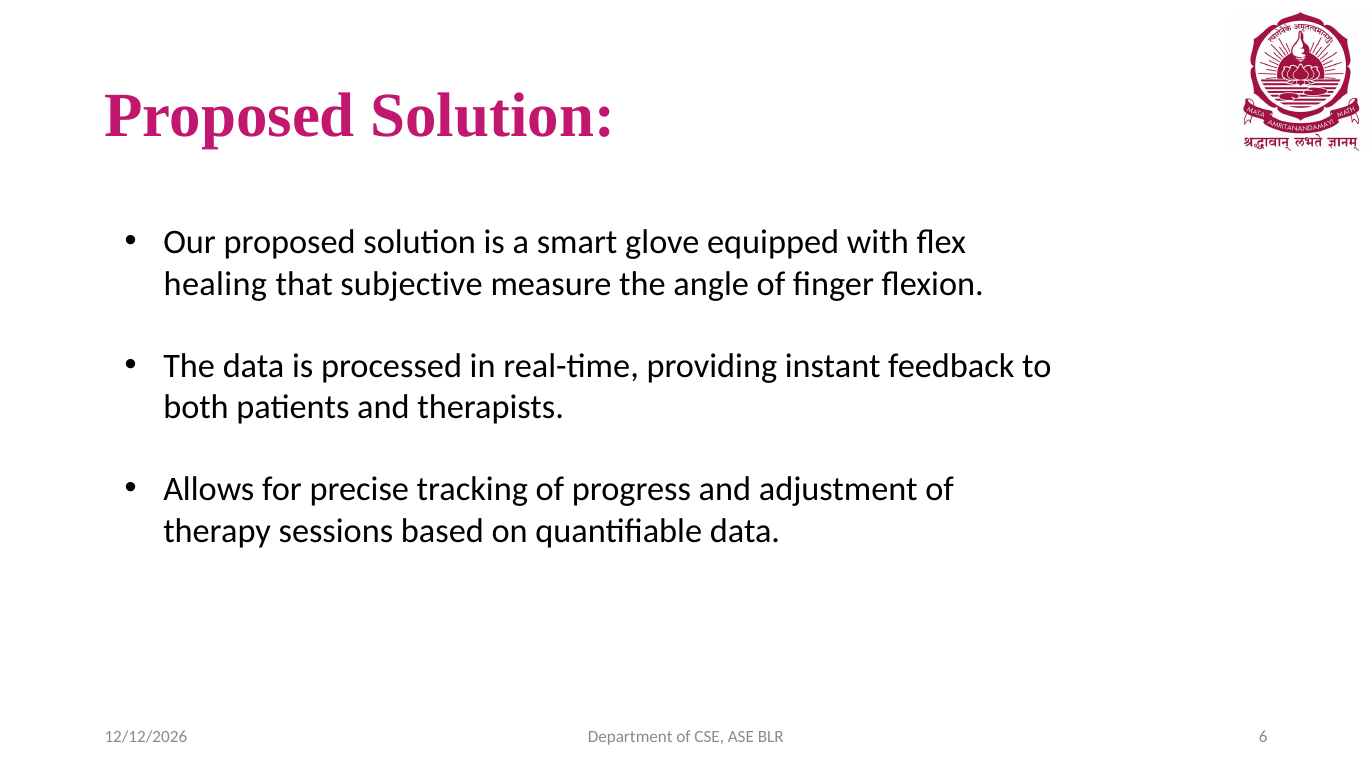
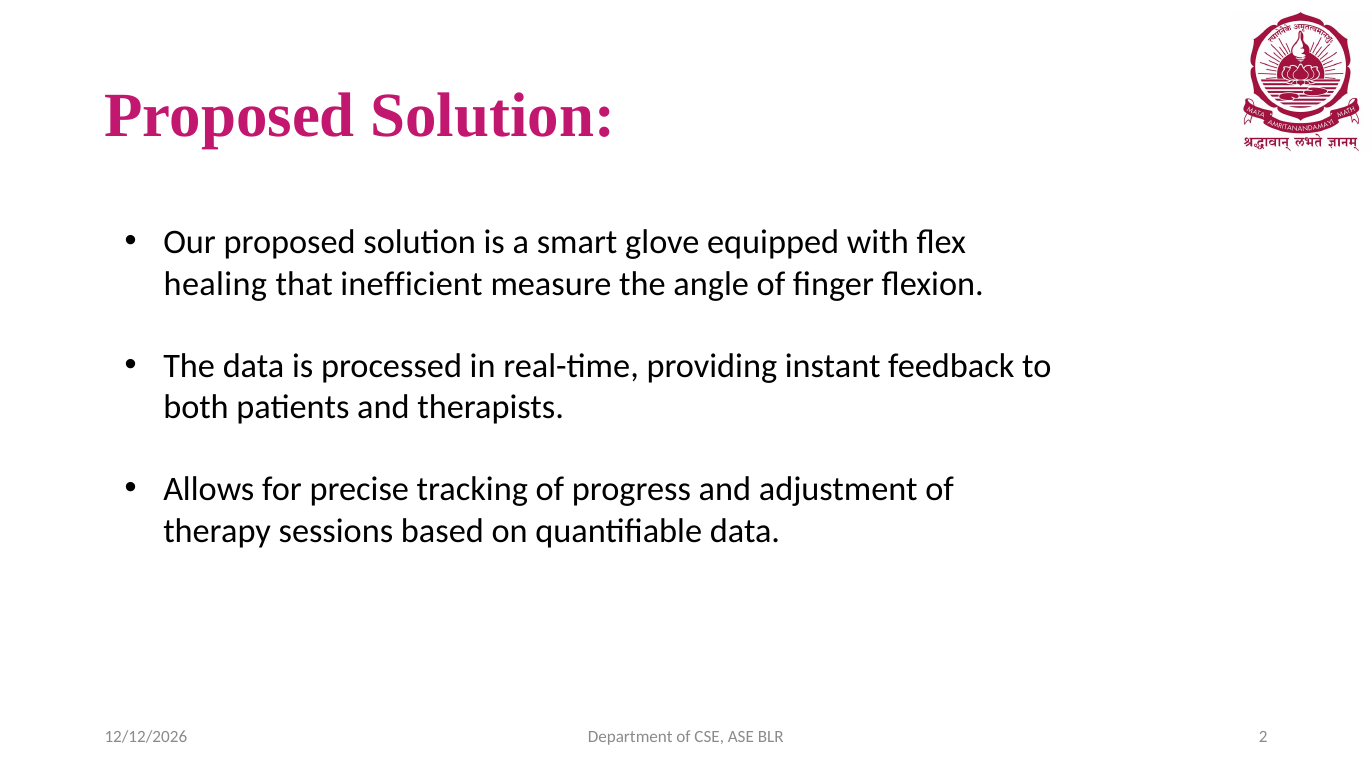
subjective: subjective -> inefficient (412, 284)
6: 6 -> 2 (1263, 737)
